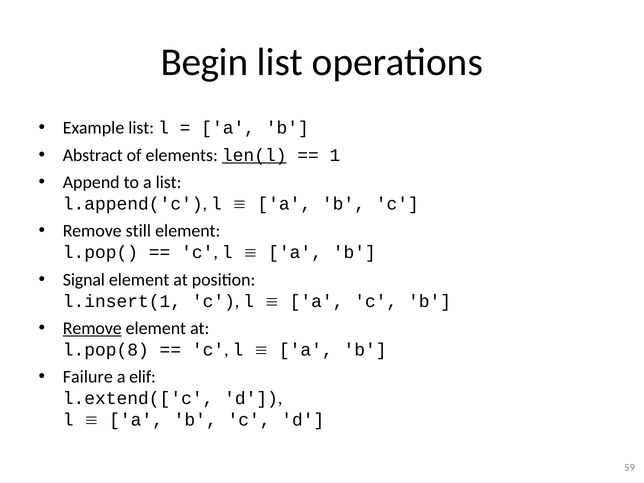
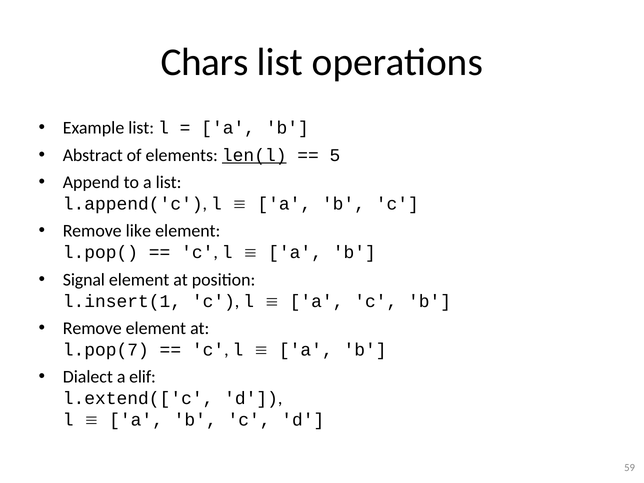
Begin: Begin -> Chars (204, 62)
1: 1 -> 5 (335, 155)
still: still -> like (138, 231)
Remove underline: present -> none (92, 328)
l.pop(8: l.pop(8 -> l.pop(7 (106, 350)
Failure: Failure -> Dialect (88, 377)
